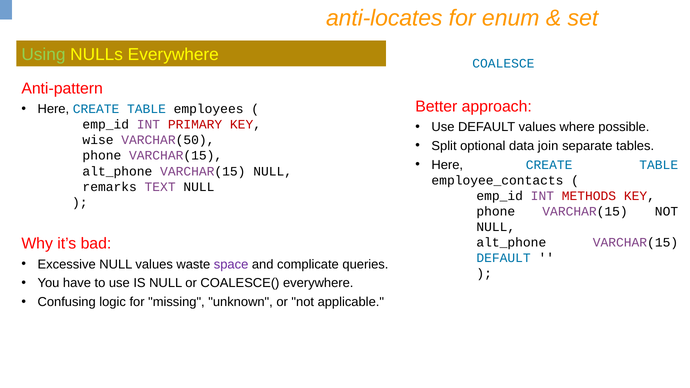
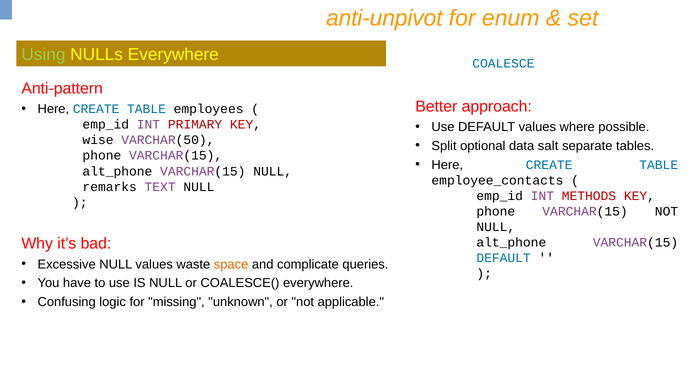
anti-locates: anti-locates -> anti-unpivot (384, 18)
join: join -> salt (548, 146)
space colour: purple -> orange (231, 264)
